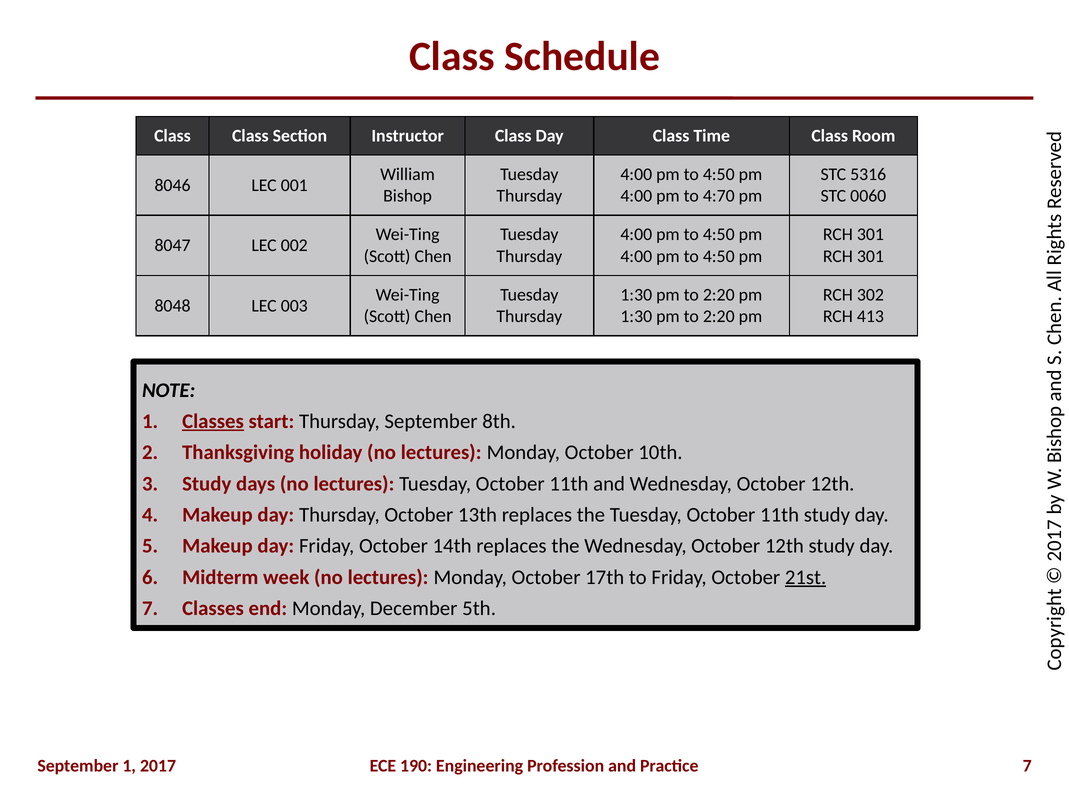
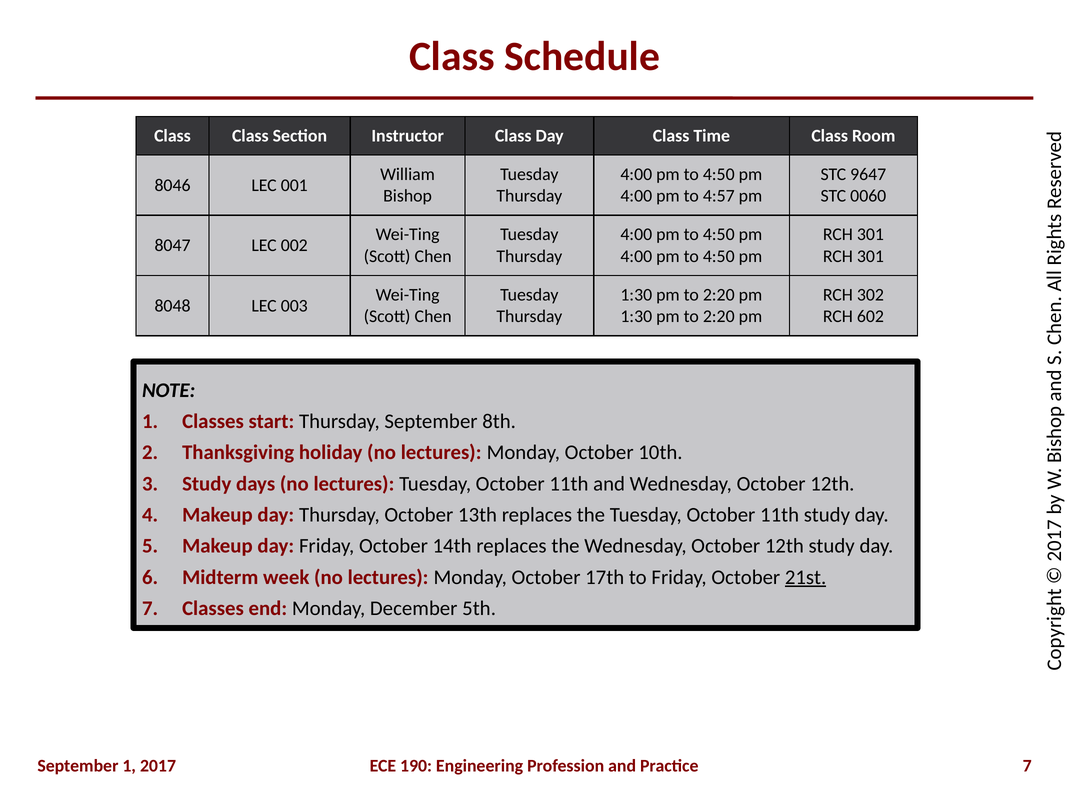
5316: 5316 -> 9647 (868, 174)
4:70: 4:70 -> 4:57 (719, 196)
413: 413 -> 602 (870, 316)
Classes underline: present -> none (213, 421)
